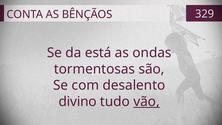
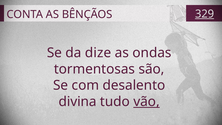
329 underline: none -> present (205, 14)
está: está -> dize (98, 53)
divino: divino -> divina (78, 102)
